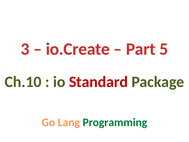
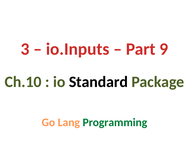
io.Create: io.Create -> io.Inputs (78, 49)
5: 5 -> 9 (164, 49)
Standard colour: red -> black (98, 82)
